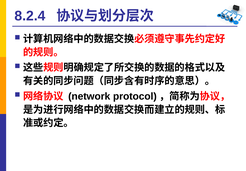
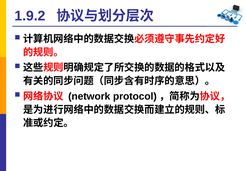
8.2.4: 8.2.4 -> 1.9.2 (30, 16)
